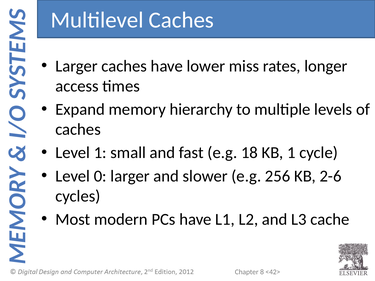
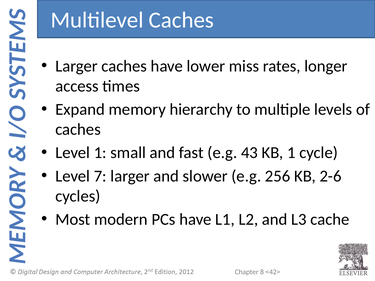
18: 18 -> 43 (249, 153)
0: 0 -> 7 (100, 176)
